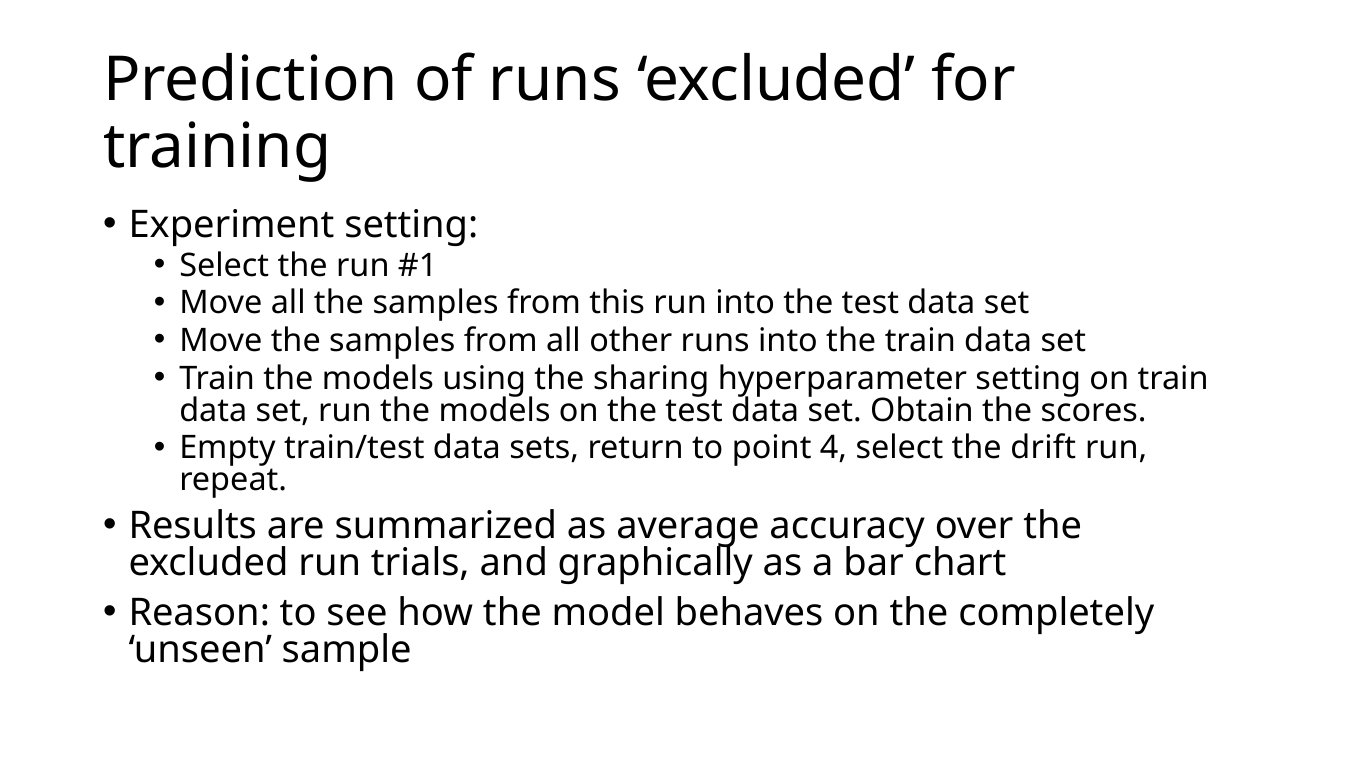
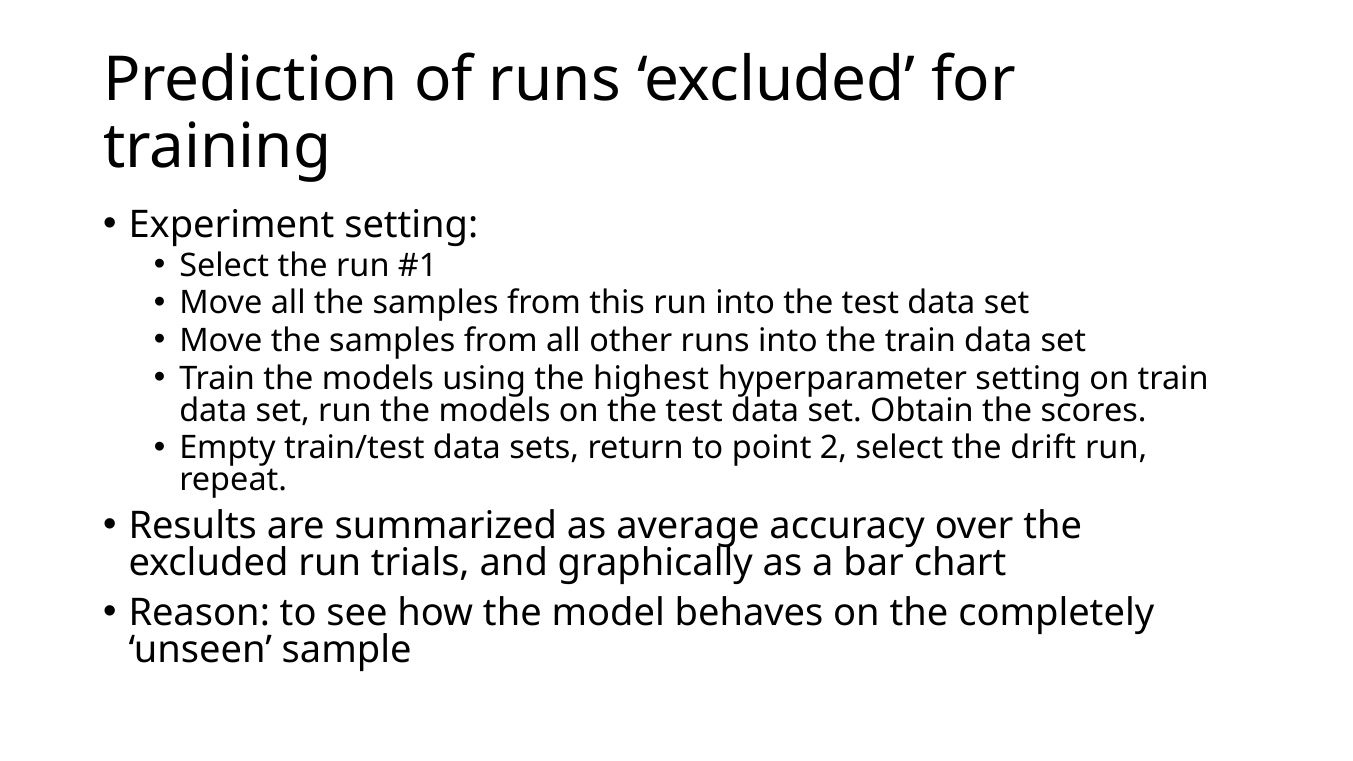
sharing: sharing -> highest (651, 379)
4: 4 -> 2 (834, 448)
